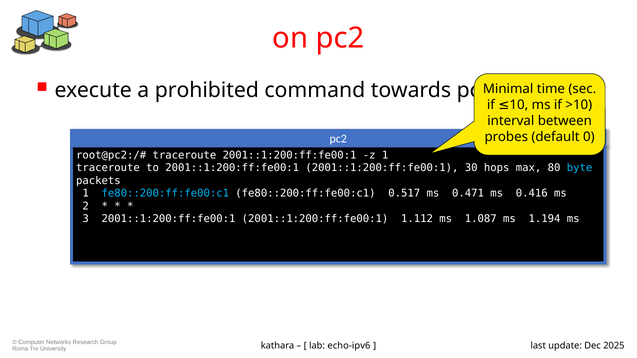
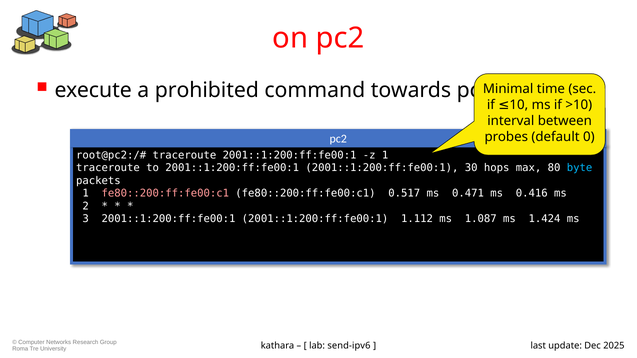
fe80::200:ff:fe00:c1 colour: light blue -> pink (165, 194)
1.194: 1.194 -> 1.424 (545, 219)
echo-ipv6: echo-ipv6 -> send-ipv6 (349, 346)
